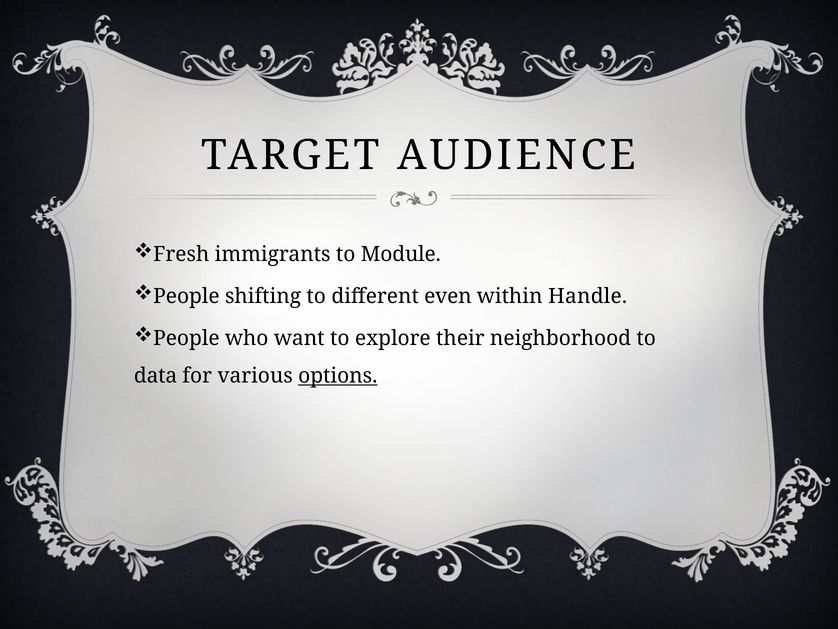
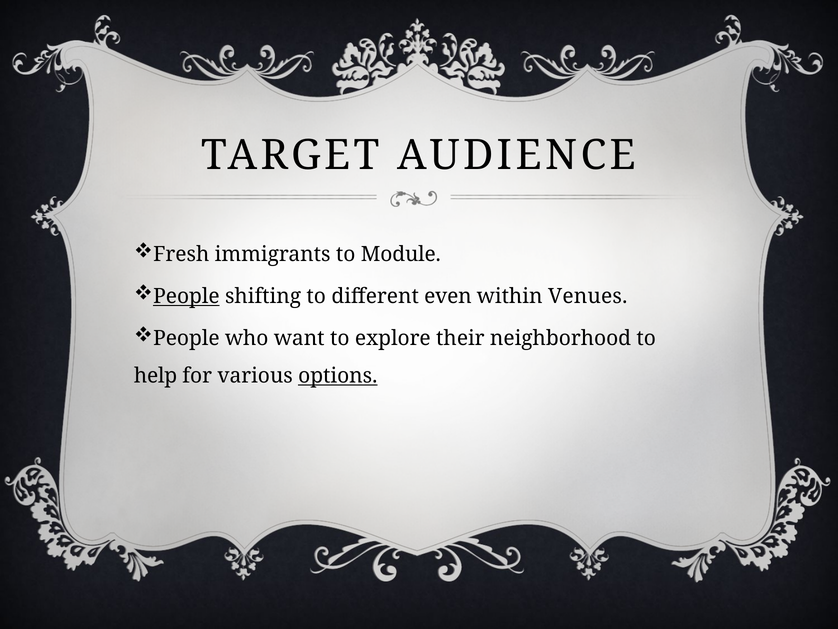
People underline: none -> present (186, 296)
Handle: Handle -> Venues (588, 296)
data: data -> help (156, 376)
